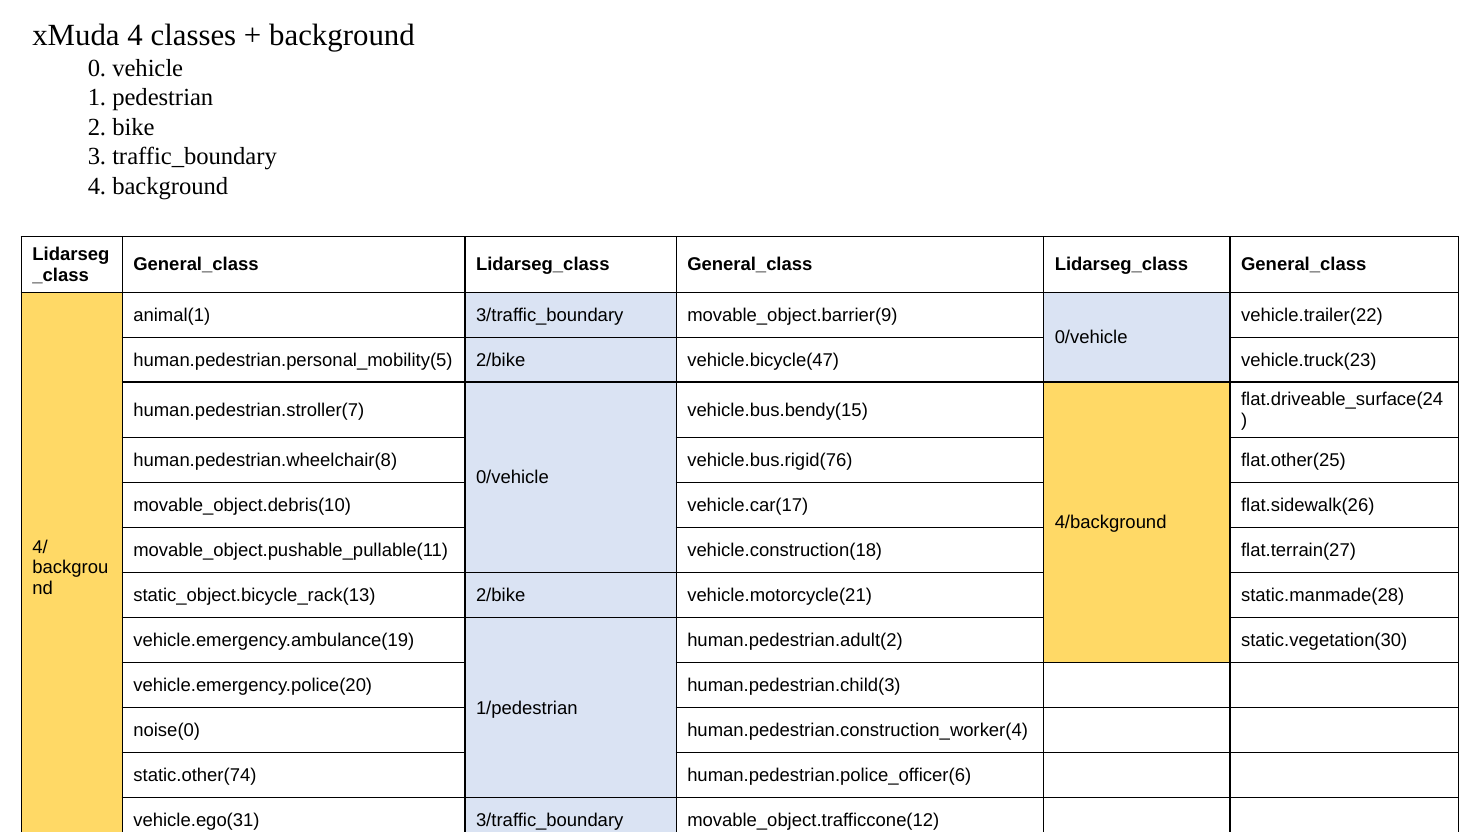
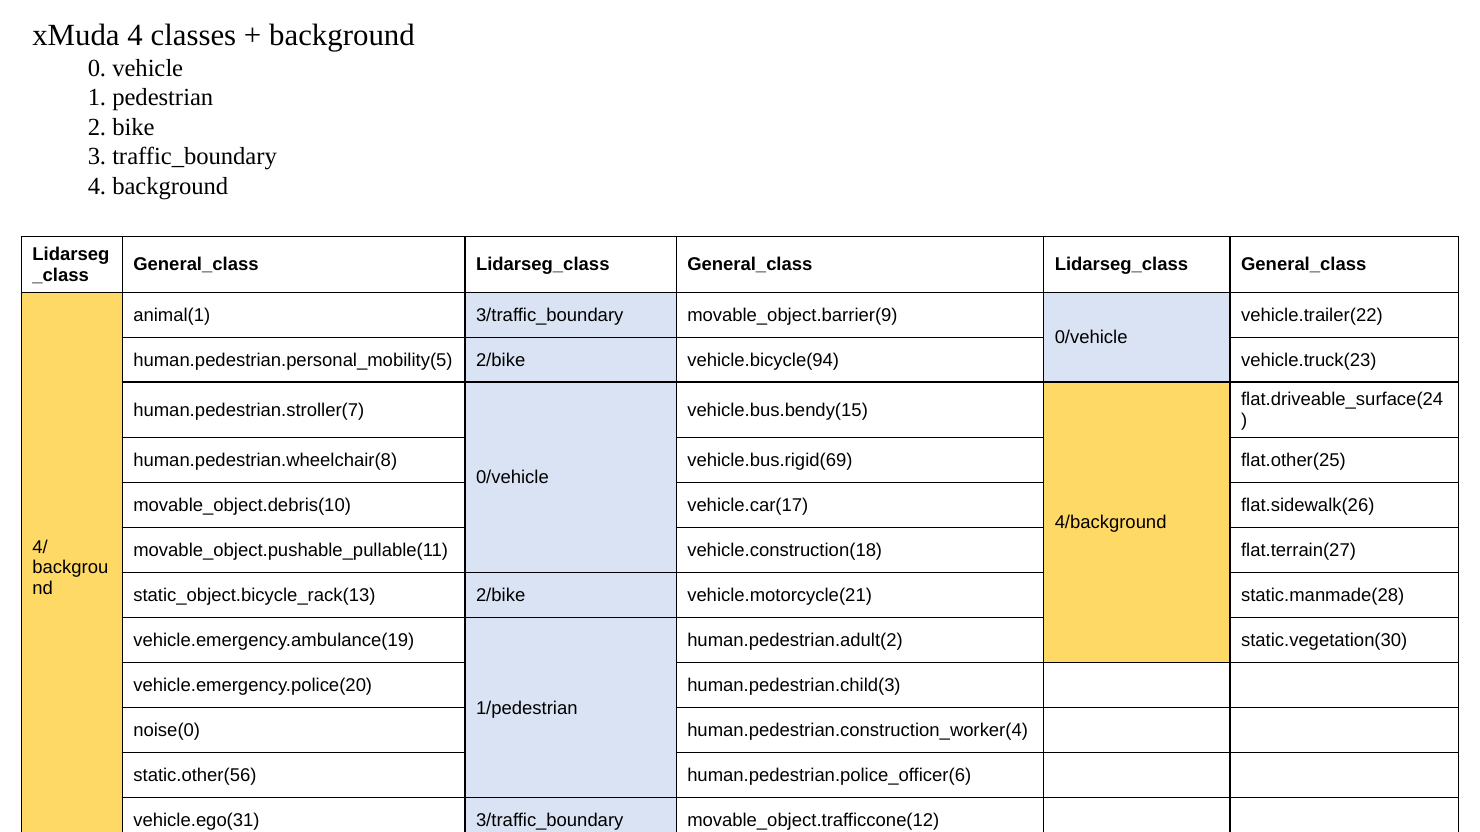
vehicle.bicycle(47: vehicle.bicycle(47 -> vehicle.bicycle(94 (763, 360)
vehicle.bus.rigid(76: vehicle.bus.rigid(76 -> vehicle.bus.rigid(69 (770, 461)
static.other(74: static.other(74 -> static.other(56 (195, 776)
